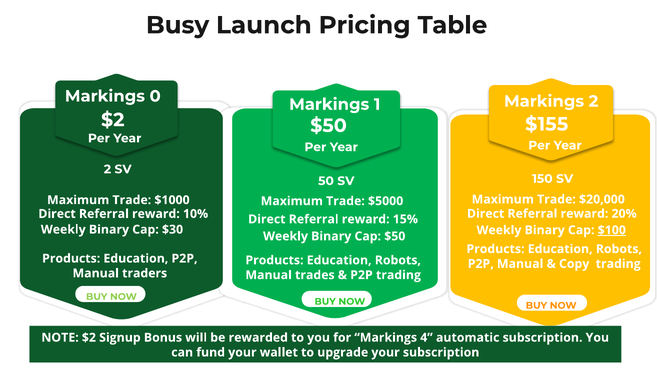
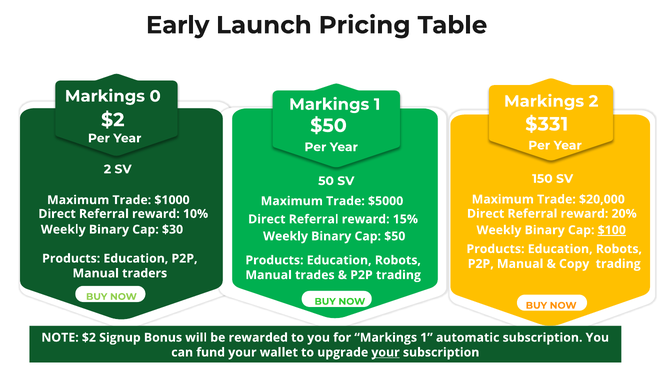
Busy: Busy -> Early (178, 25)
$155: $155 -> $331 (547, 124)
for Markings 4: 4 -> 1 (426, 337)
your underline: none -> present (386, 352)
